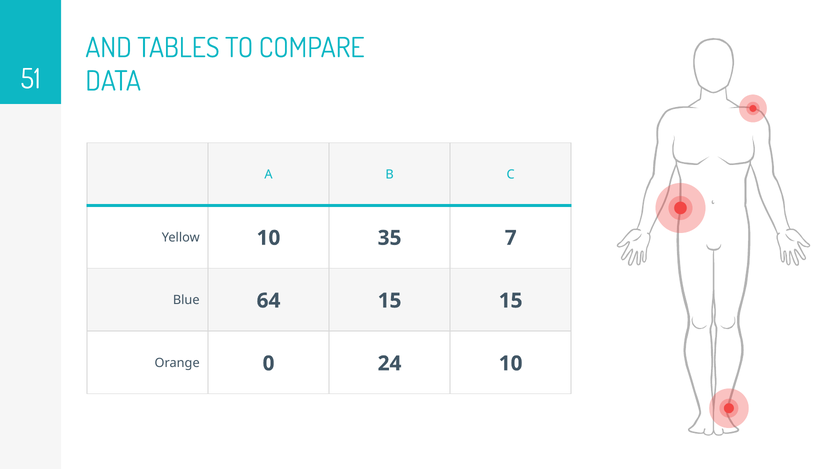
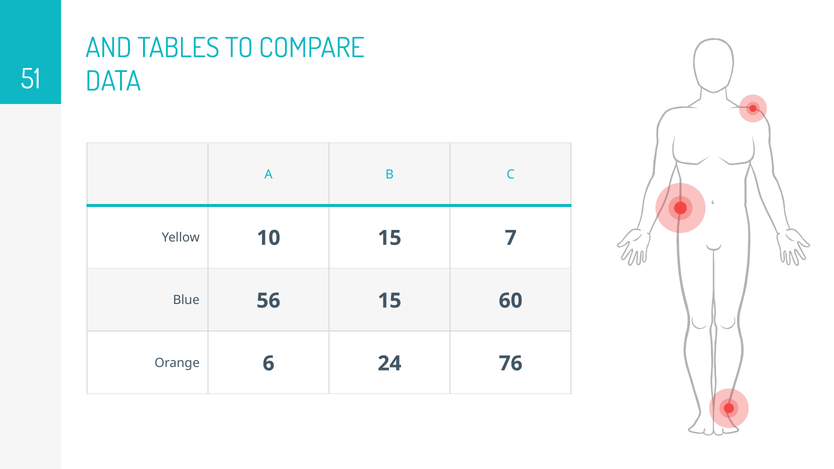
10 35: 35 -> 15 (390, 238)
64: 64 -> 56 (269, 301)
15 15: 15 -> 60 (511, 301)
0: 0 -> 6 (269, 364)
24 10: 10 -> 76 (511, 364)
